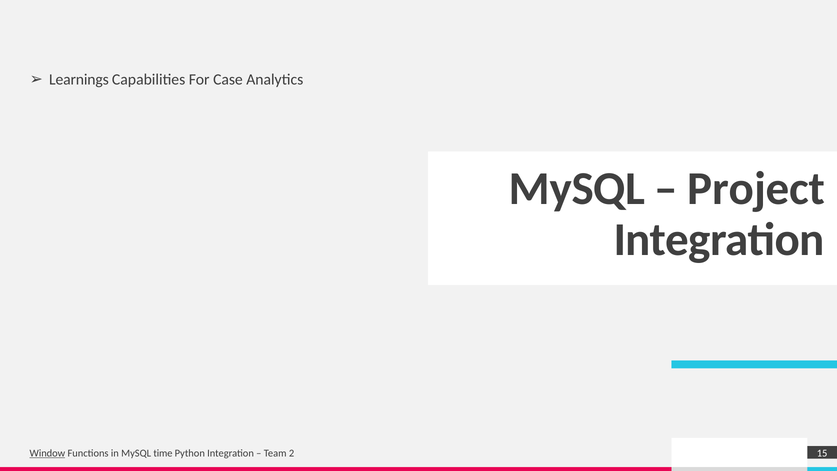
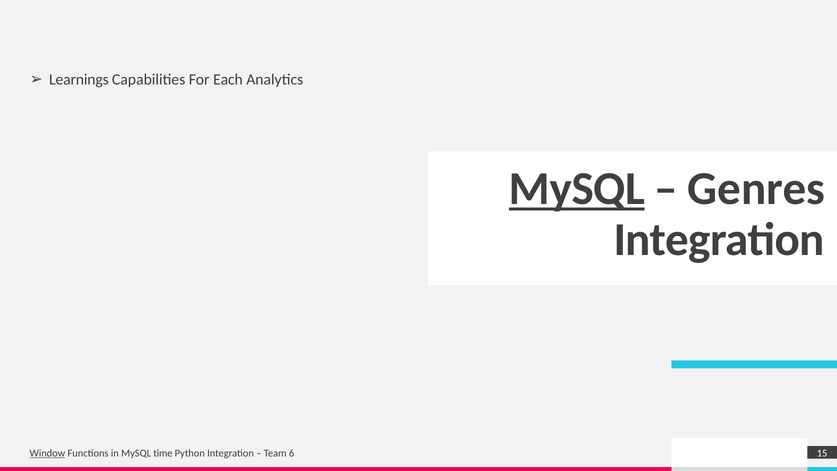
Case: Case -> Each (228, 80)
MySQL underline: none -> present (577, 189)
Project: Project -> Genres (756, 189)
2: 2 -> 6 (292, 453)
